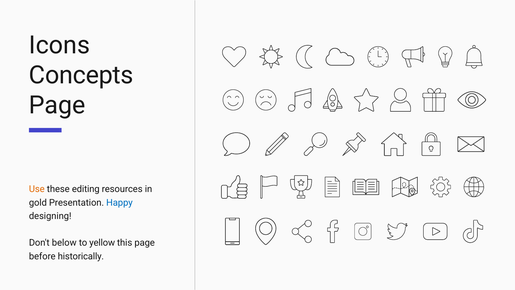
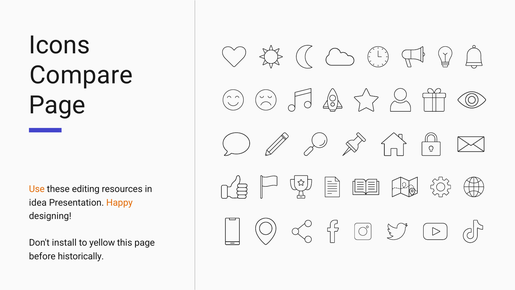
Concepts: Concepts -> Compare (81, 75)
gold: gold -> idea (38, 202)
Happy colour: blue -> orange (119, 202)
below: below -> install (64, 243)
